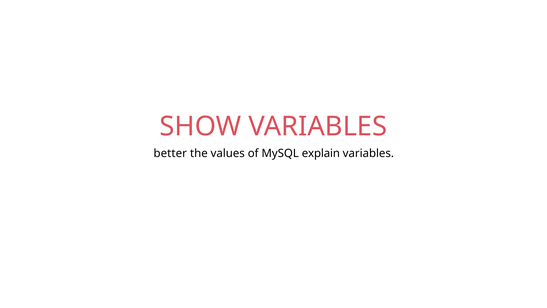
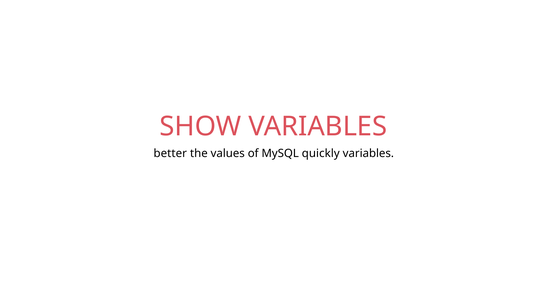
explain: explain -> quickly (321, 153)
